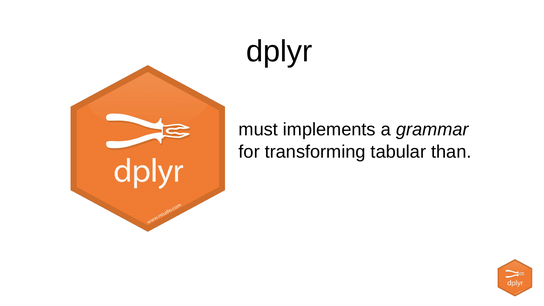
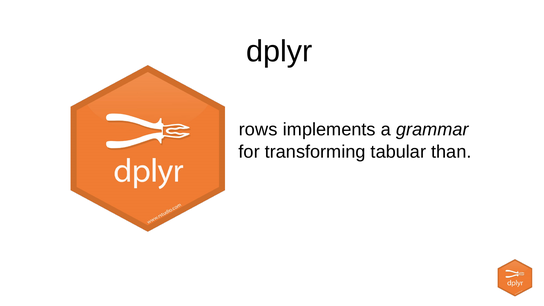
must: must -> rows (258, 129)
